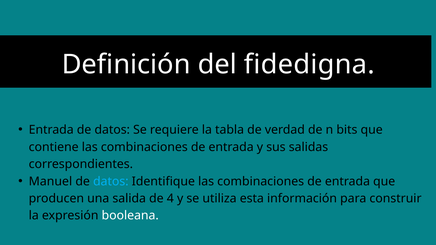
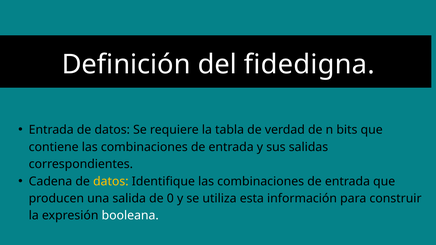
Manuel: Manuel -> Cadena (50, 182)
datos colour: light blue -> yellow (111, 182)
4: 4 -> 0 (170, 199)
